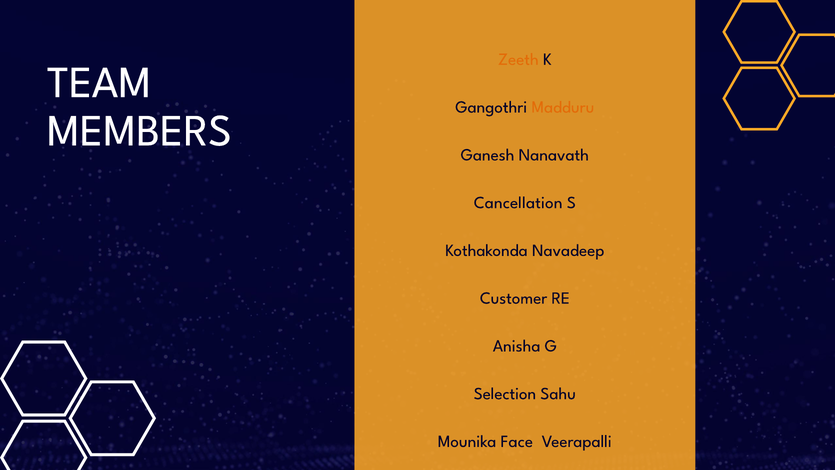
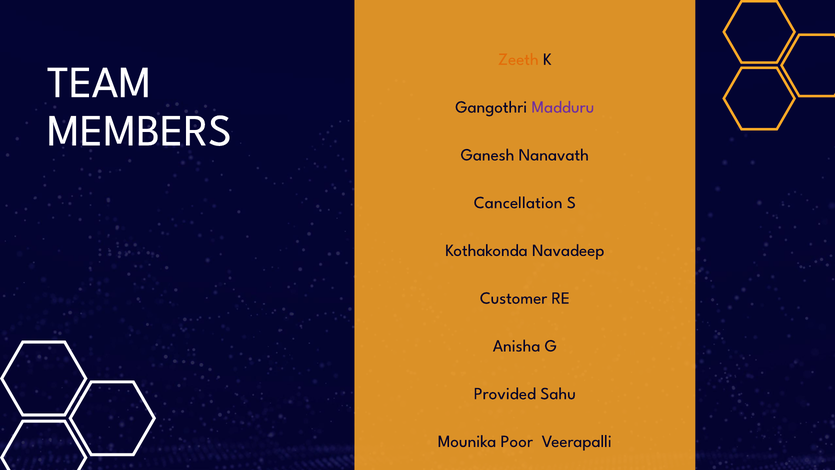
Madduru colour: orange -> purple (563, 107)
Selection: Selection -> Provided (505, 393)
Face: Face -> Poor (517, 441)
